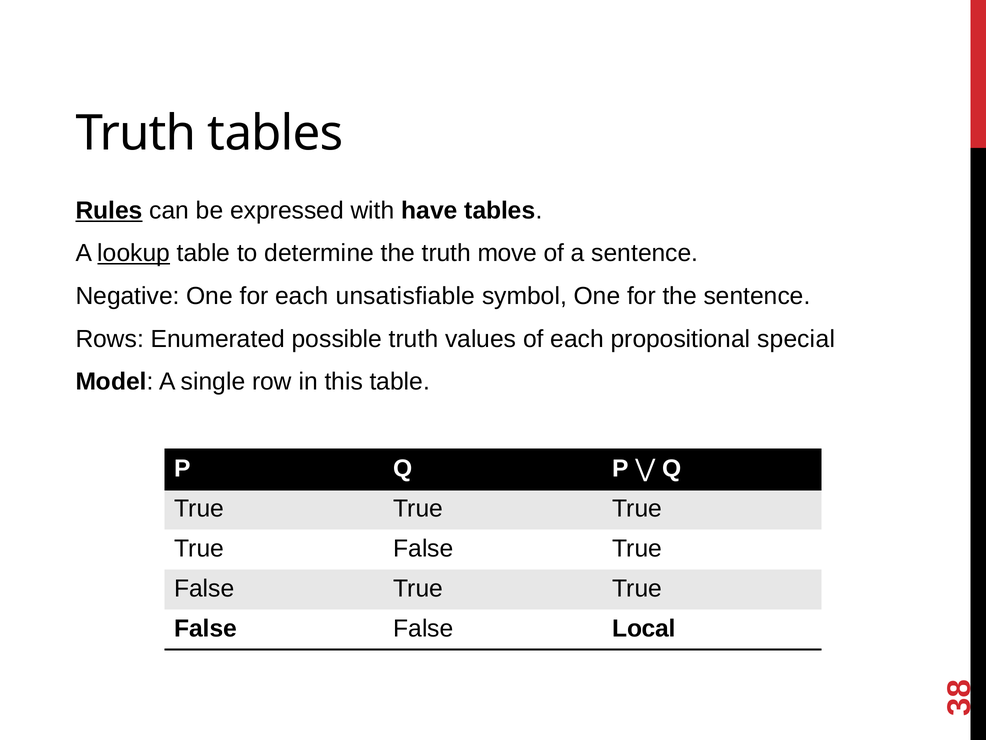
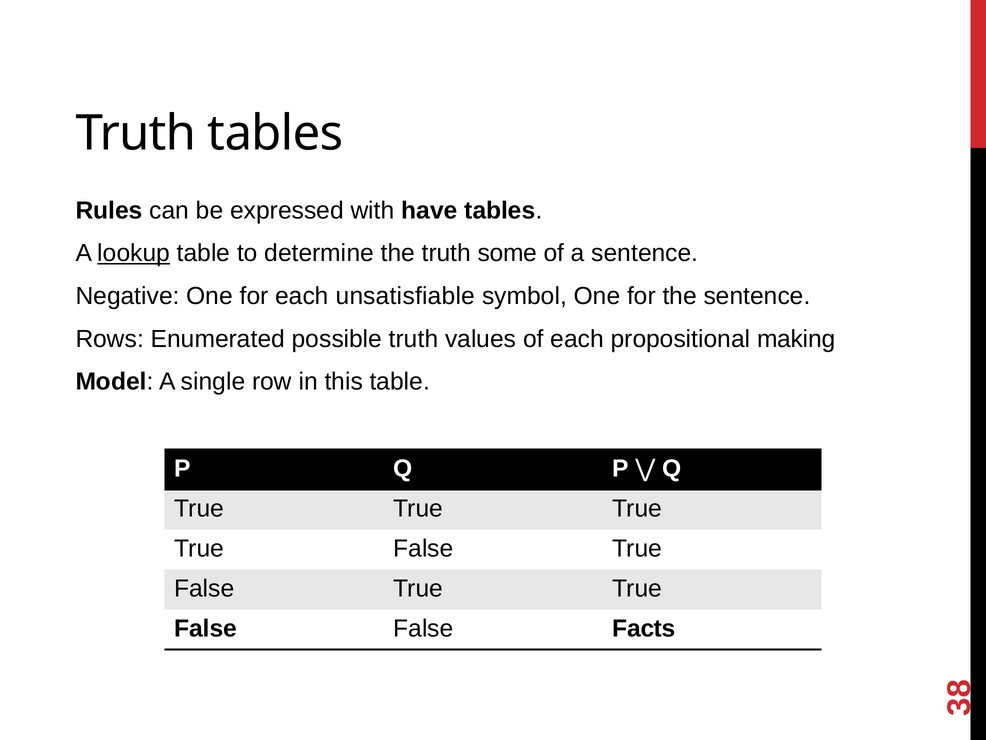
Rules underline: present -> none (109, 210)
move: move -> some (507, 253)
special: special -> making (796, 339)
Local: Local -> Facts (644, 628)
